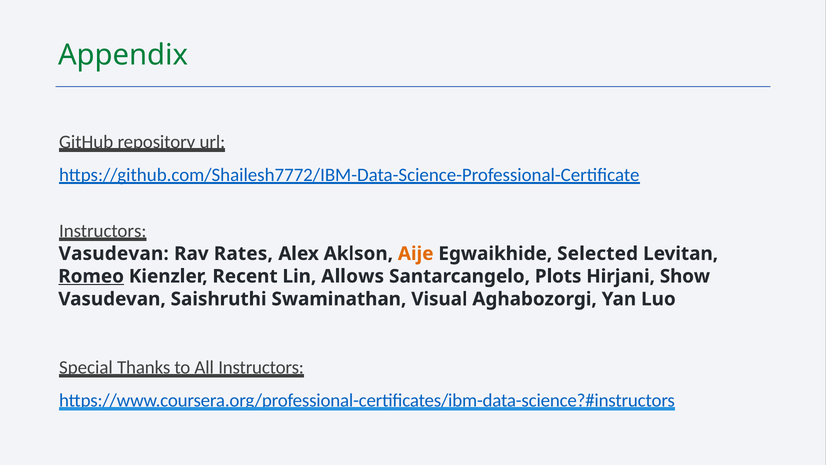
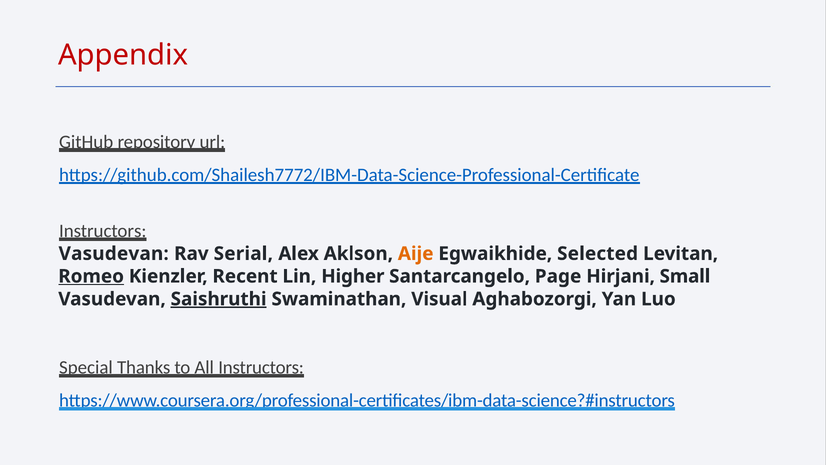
Appendix colour: green -> red (123, 55)
Rates: Rates -> Serial (243, 253)
Allows: Allows -> Higher (353, 276)
Plots: Plots -> Page (558, 276)
Show: Show -> Small (685, 276)
Saishruthi underline: none -> present (219, 299)
